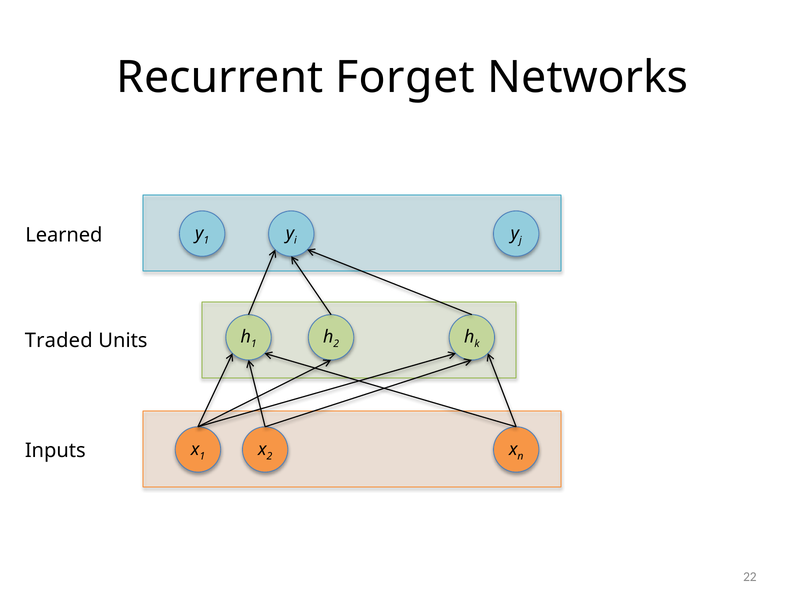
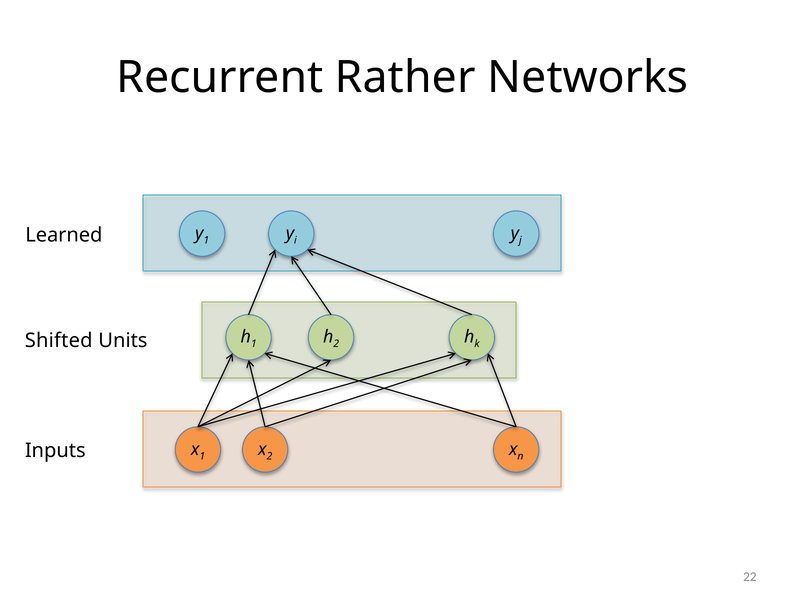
Forget: Forget -> Rather (405, 78)
Traded: Traded -> Shifted (59, 341)
